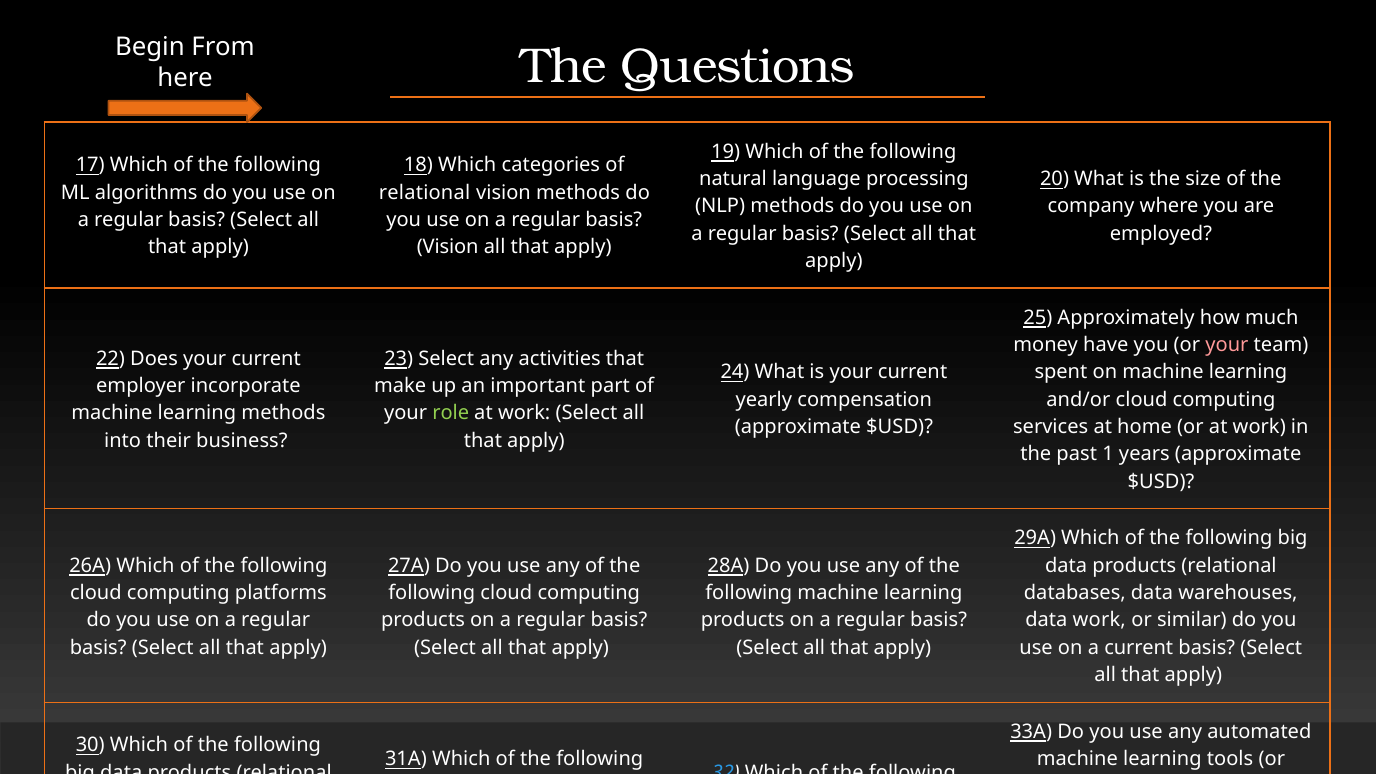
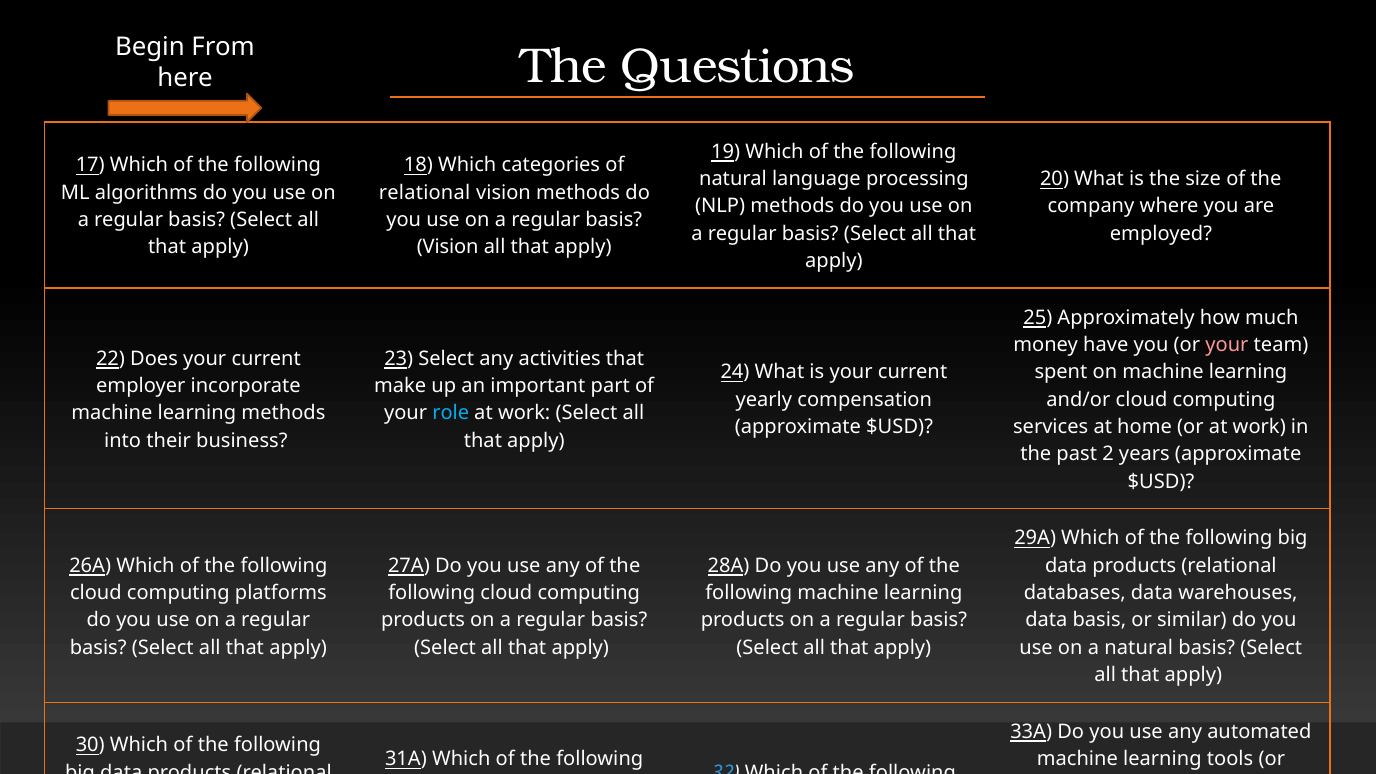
role colour: light green -> light blue (451, 413)
1: 1 -> 2 (1108, 454)
data work: work -> basis (1099, 620)
a current: current -> natural (1139, 648)
